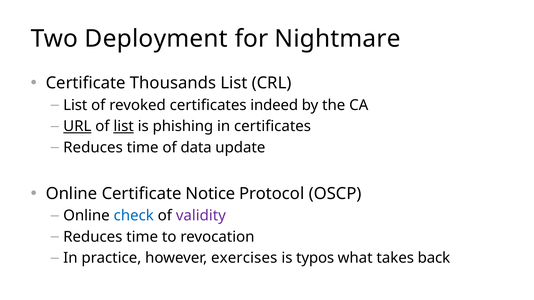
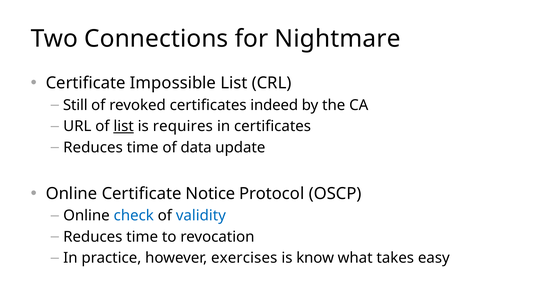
Deployment: Deployment -> Connections (156, 39)
Thousands: Thousands -> Impossible (173, 83)
List: List -> Still (75, 105)
URL underline: present -> none (77, 126)
phishing: phishing -> requires (183, 126)
validity colour: purple -> blue (201, 216)
typos: typos -> know (315, 258)
back: back -> easy (434, 258)
